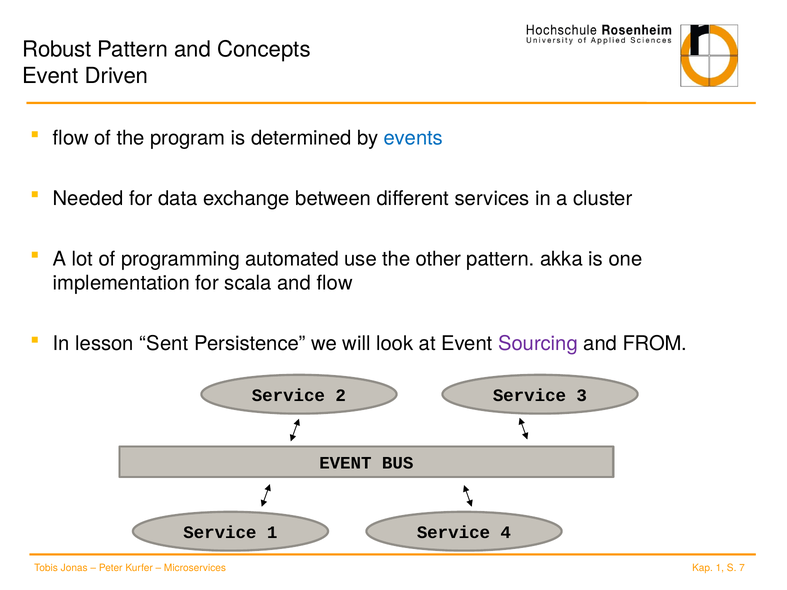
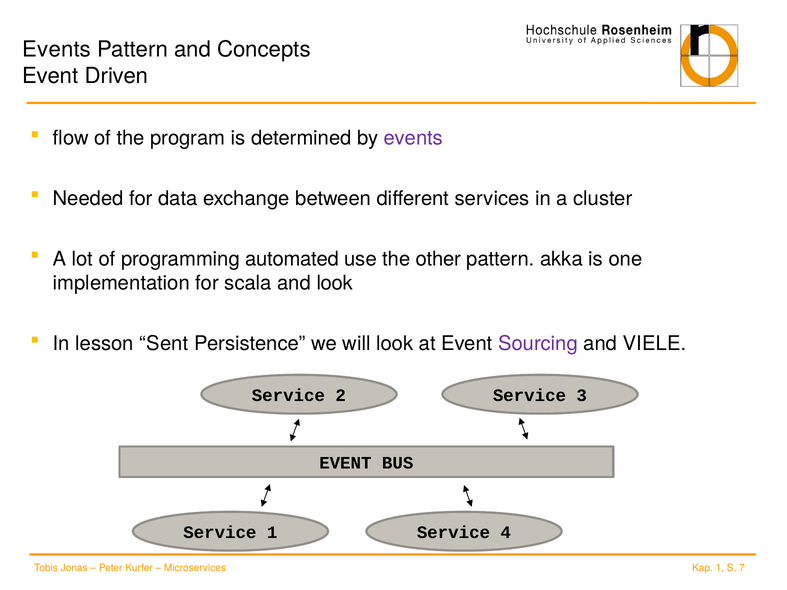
Robust: Robust -> Events (57, 50)
events colour: blue -> purple (413, 138)
and flow: flow -> look (335, 283)
FROM: FROM -> VIELE (655, 344)
